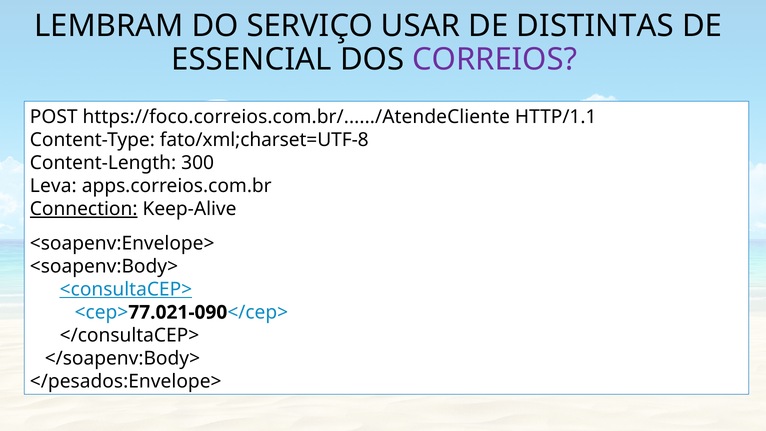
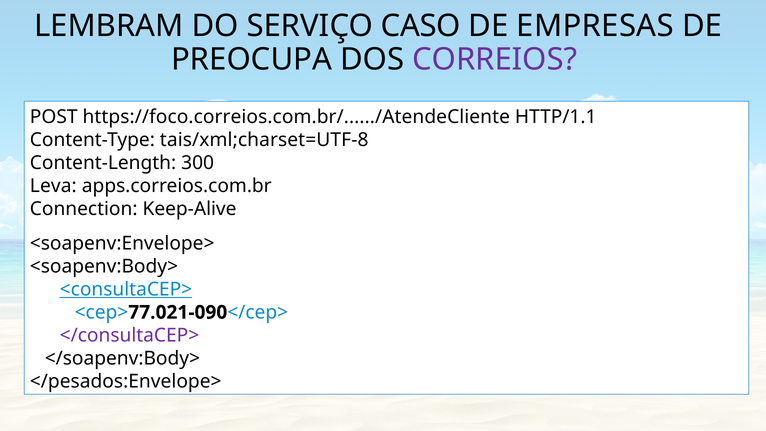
USAR: USAR -> CASO (421, 26)
DISTINTAS: DISTINTAS -> EMPRESAS (595, 26)
ESSENCIAL: ESSENCIAL -> PREOCUPA (252, 59)
fato/xml;charset=UTF-8: fato/xml;charset=UTF-8 -> tais/xml;charset=UTF-8 (264, 140)
Connection underline: present -> none (84, 209)
</consultaCEP> colour: black -> purple (129, 335)
